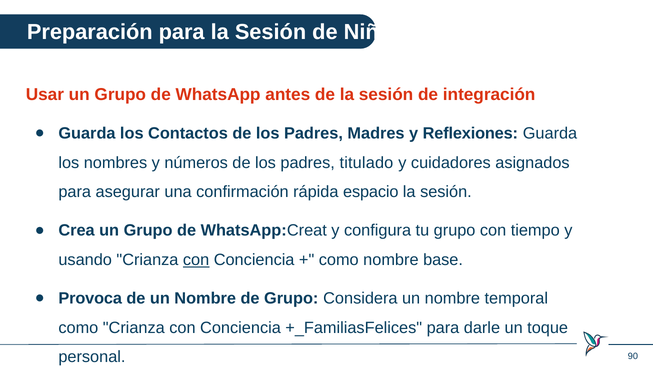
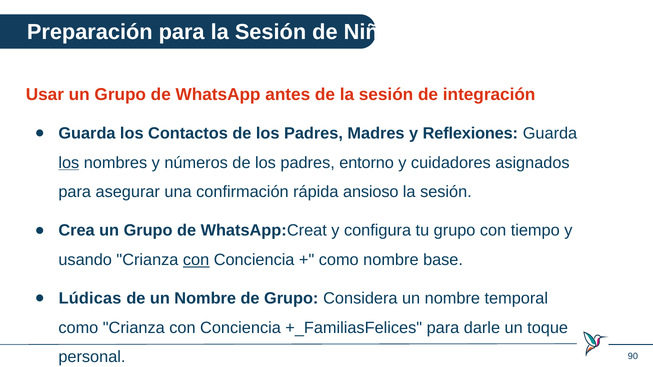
los underline: none -> present (69, 163)
titulado: titulado -> entorno (367, 163)
espacio: espacio -> ansioso (371, 192)
Provoca: Provoca -> Lúdicas (90, 299)
